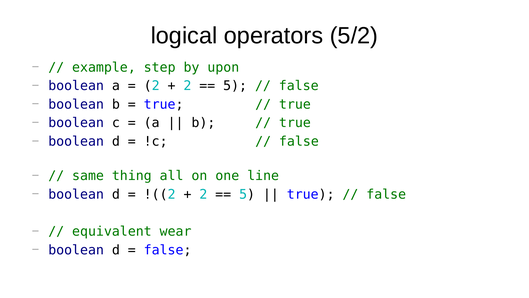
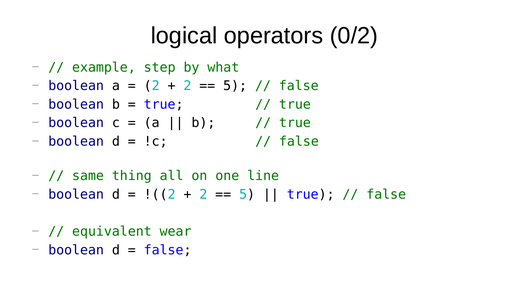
5/2: 5/2 -> 0/2 (354, 36)
upon: upon -> what (223, 67)
